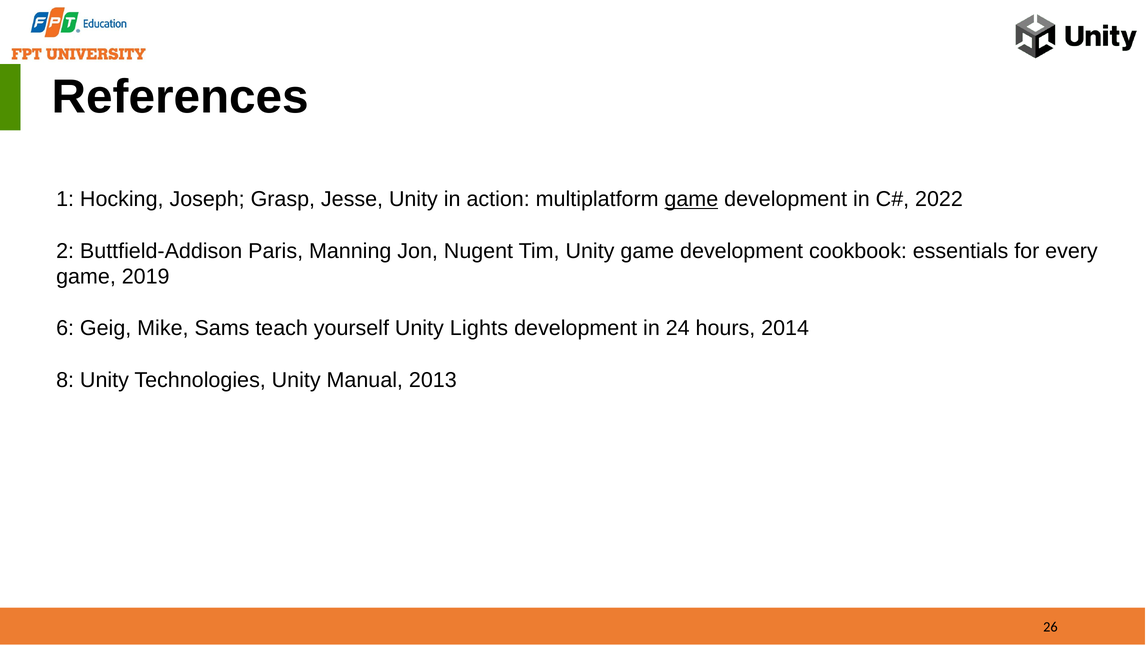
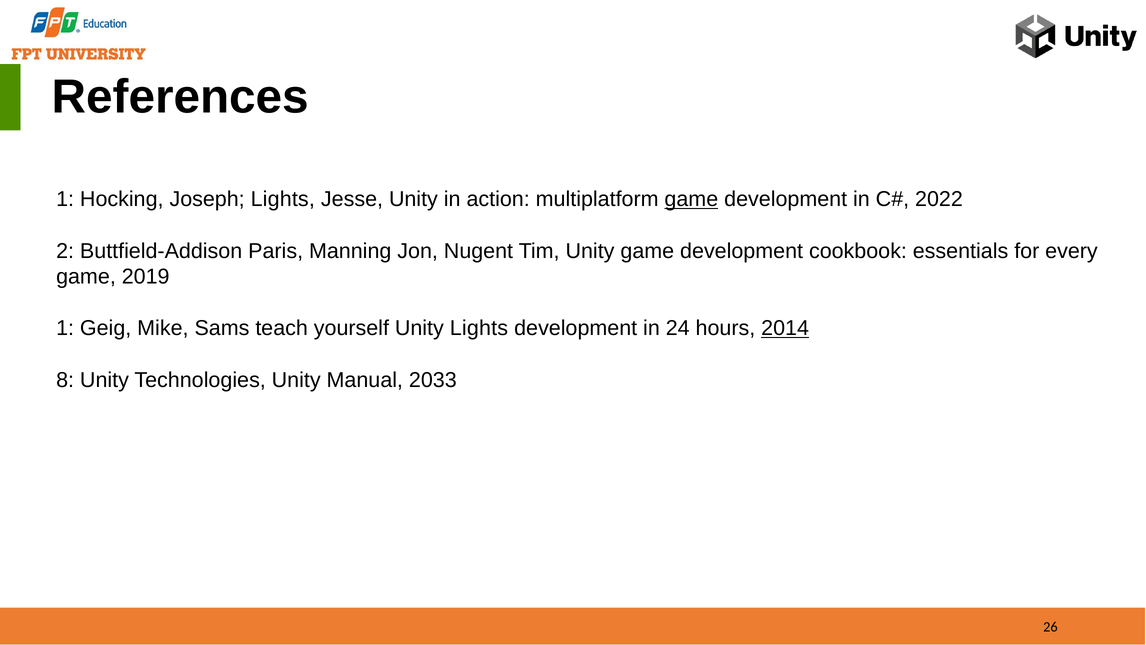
Joseph Grasp: Grasp -> Lights (283, 199)
6: 6 -> 1 (65, 328)
2014 underline: none -> present (785, 328)
2013: 2013 -> 2033 (433, 380)
